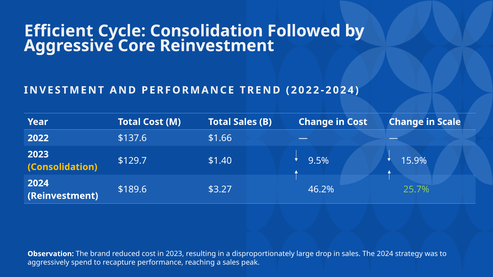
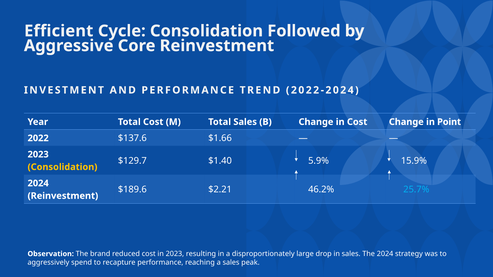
Scale: Scale -> Point (449, 122)
9.5%: 9.5% -> 5.9% (319, 161)
$3.27: $3.27 -> $2.21 (220, 190)
25.7% colour: light green -> light blue (416, 190)
